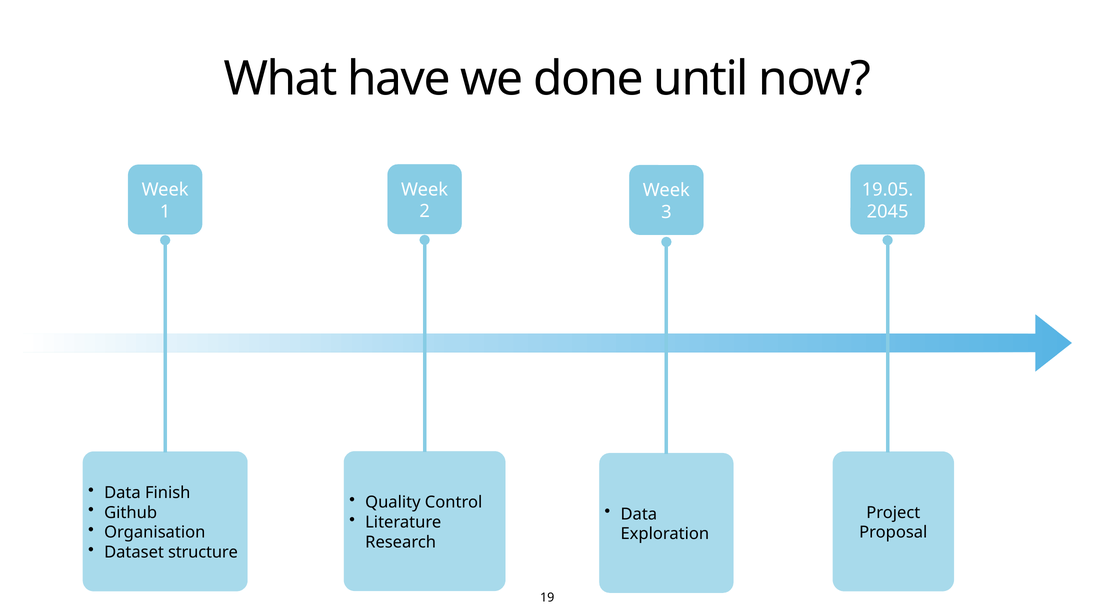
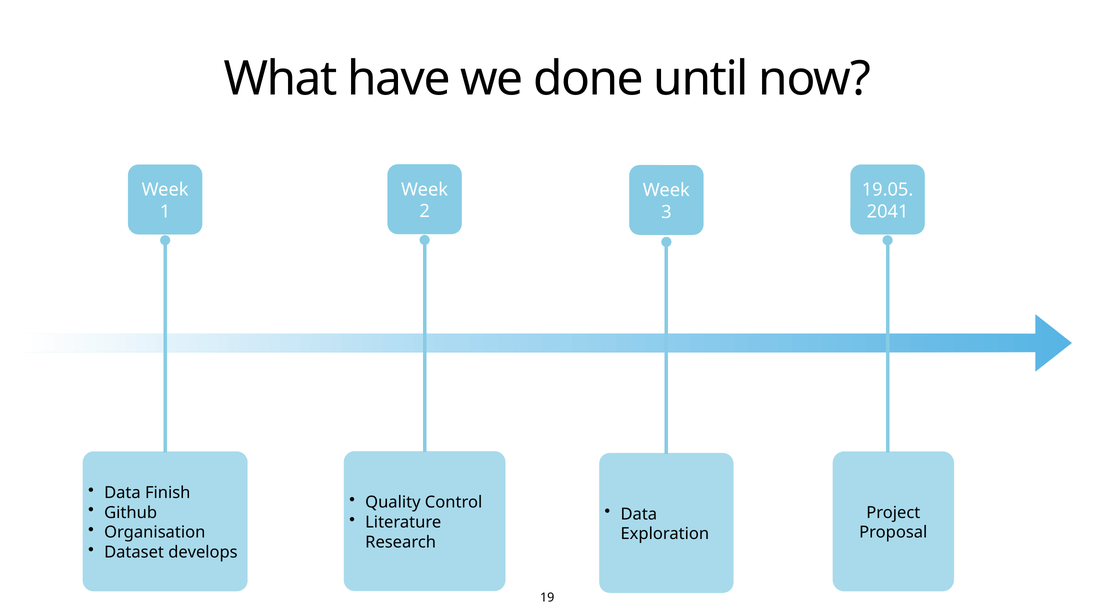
2045: 2045 -> 2041 (888, 212)
structure: structure -> develops (203, 552)
